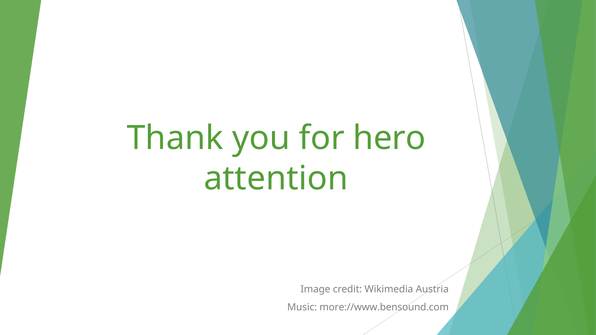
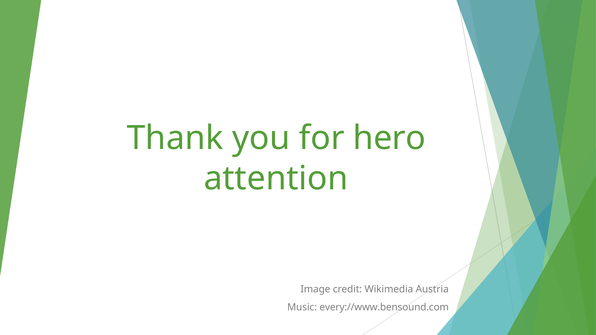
more://www.bensound.com: more://www.bensound.com -> every://www.bensound.com (384, 307)
